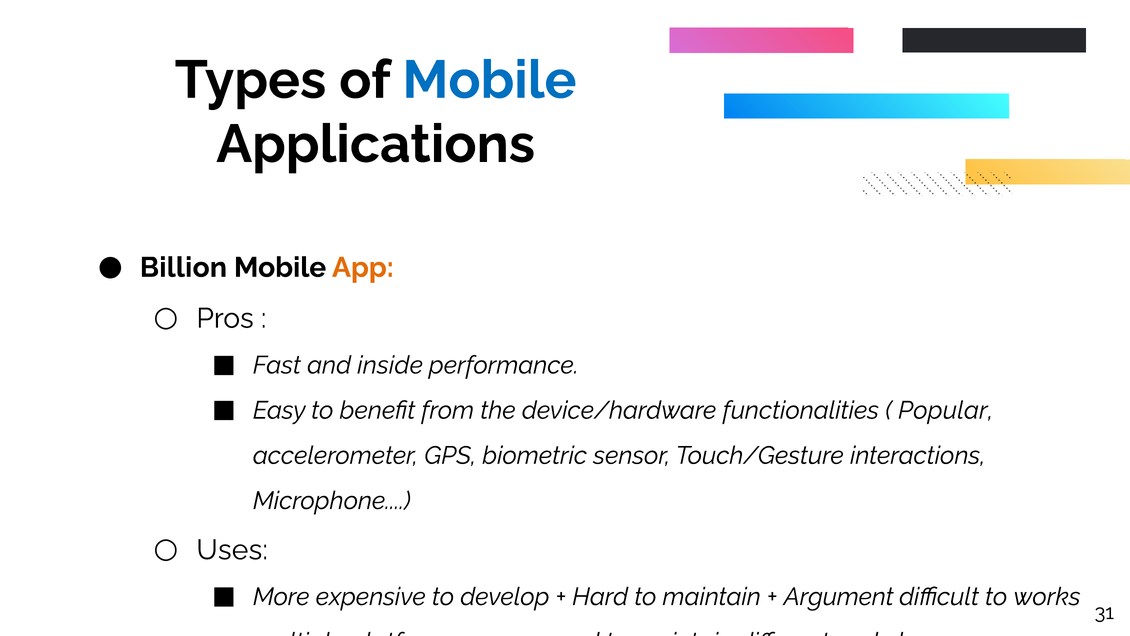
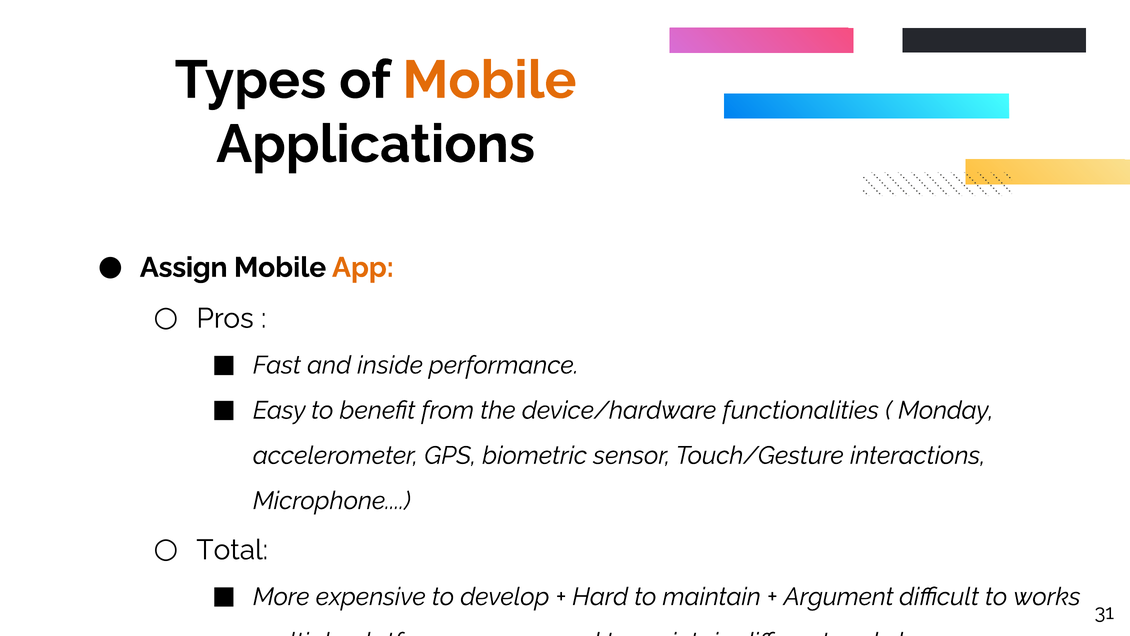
Mobile colour: blue -> orange (489, 80)
Billion: Billion -> Assign (184, 267)
Popular: Popular -> Monday (946, 410)
Uses: Uses -> Total (232, 550)
